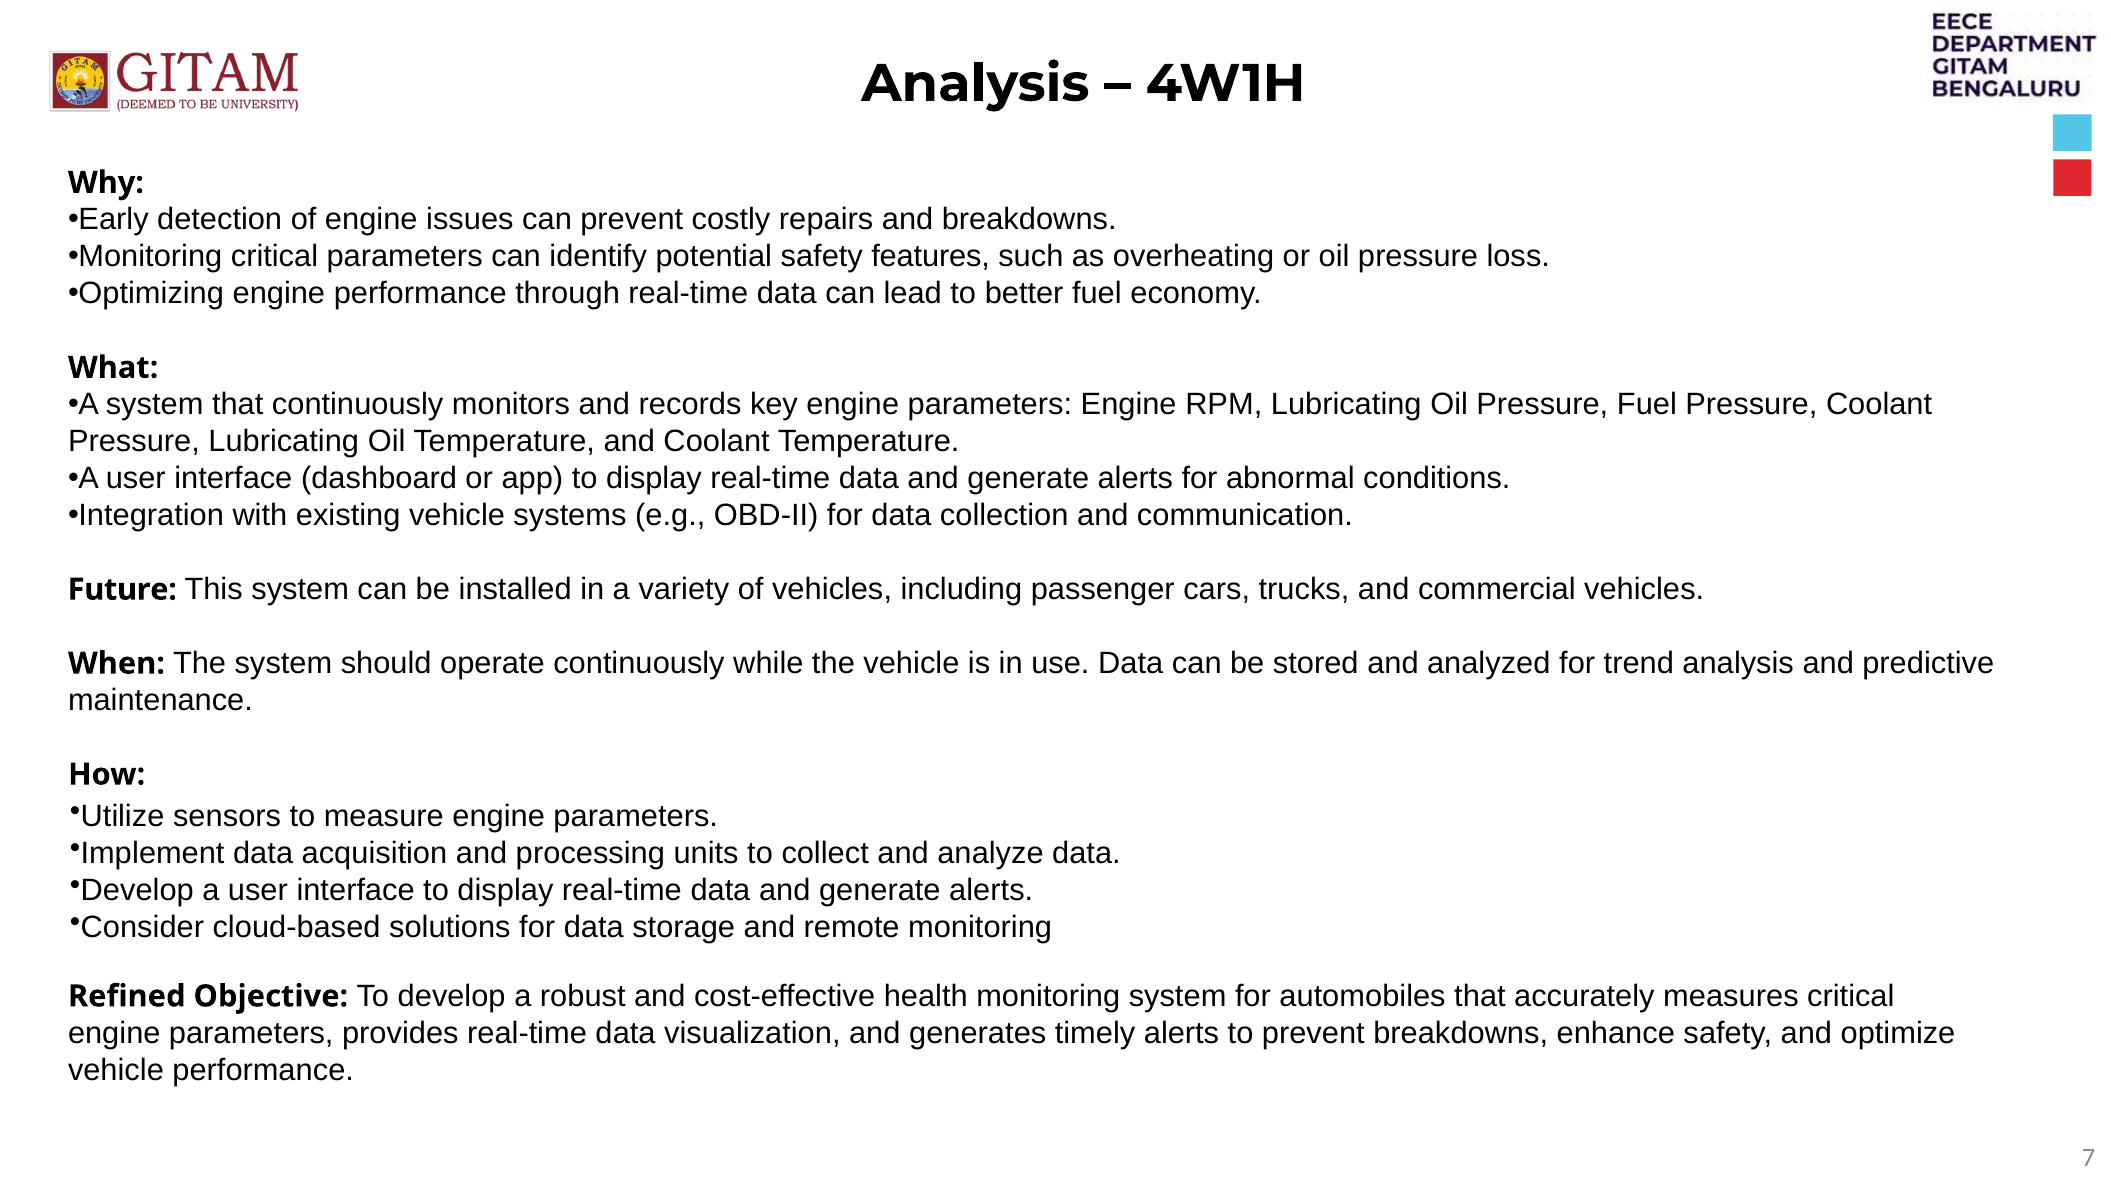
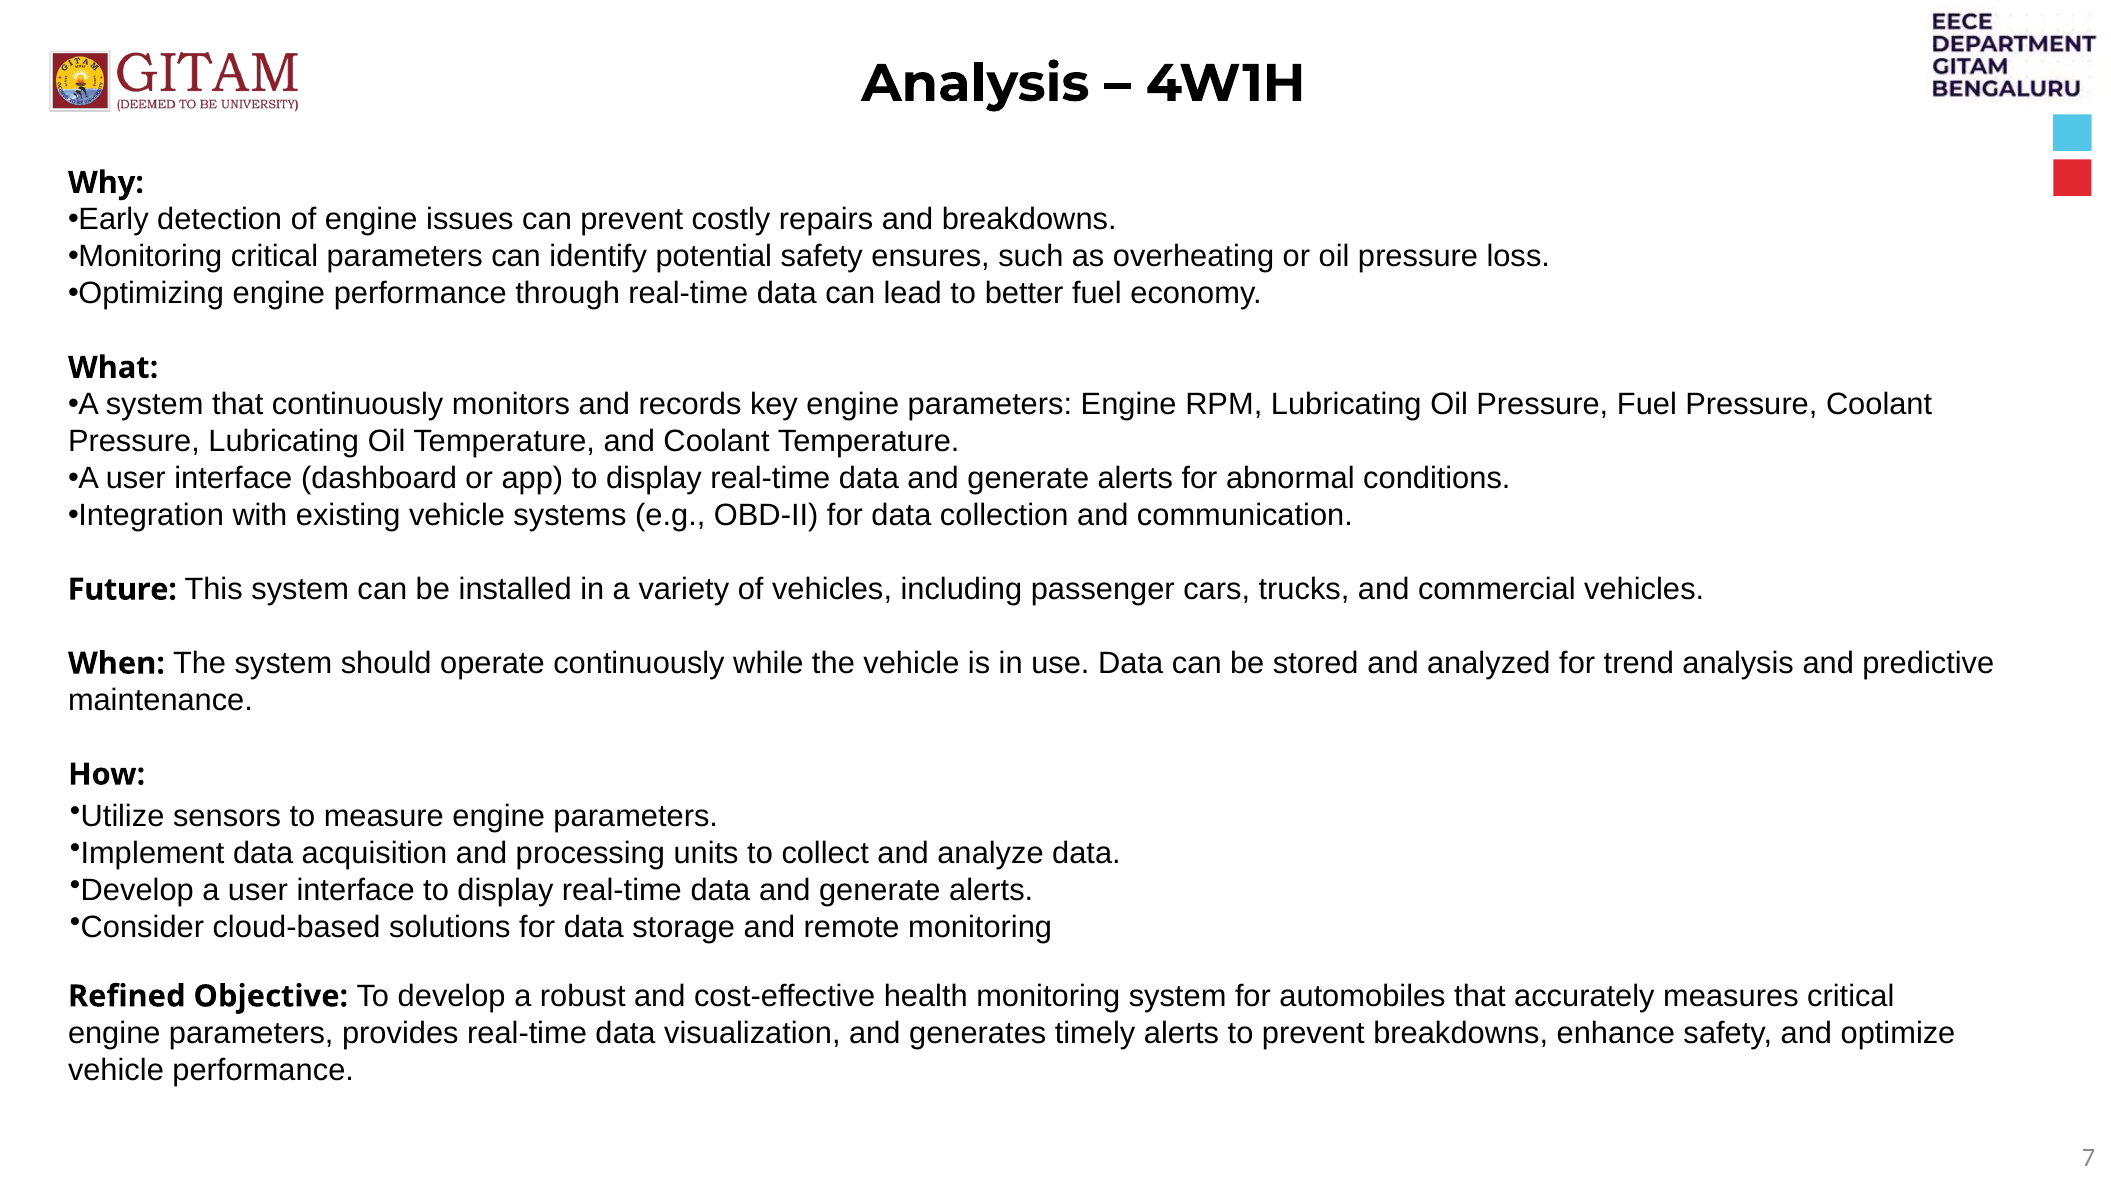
features: features -> ensures (931, 257)
